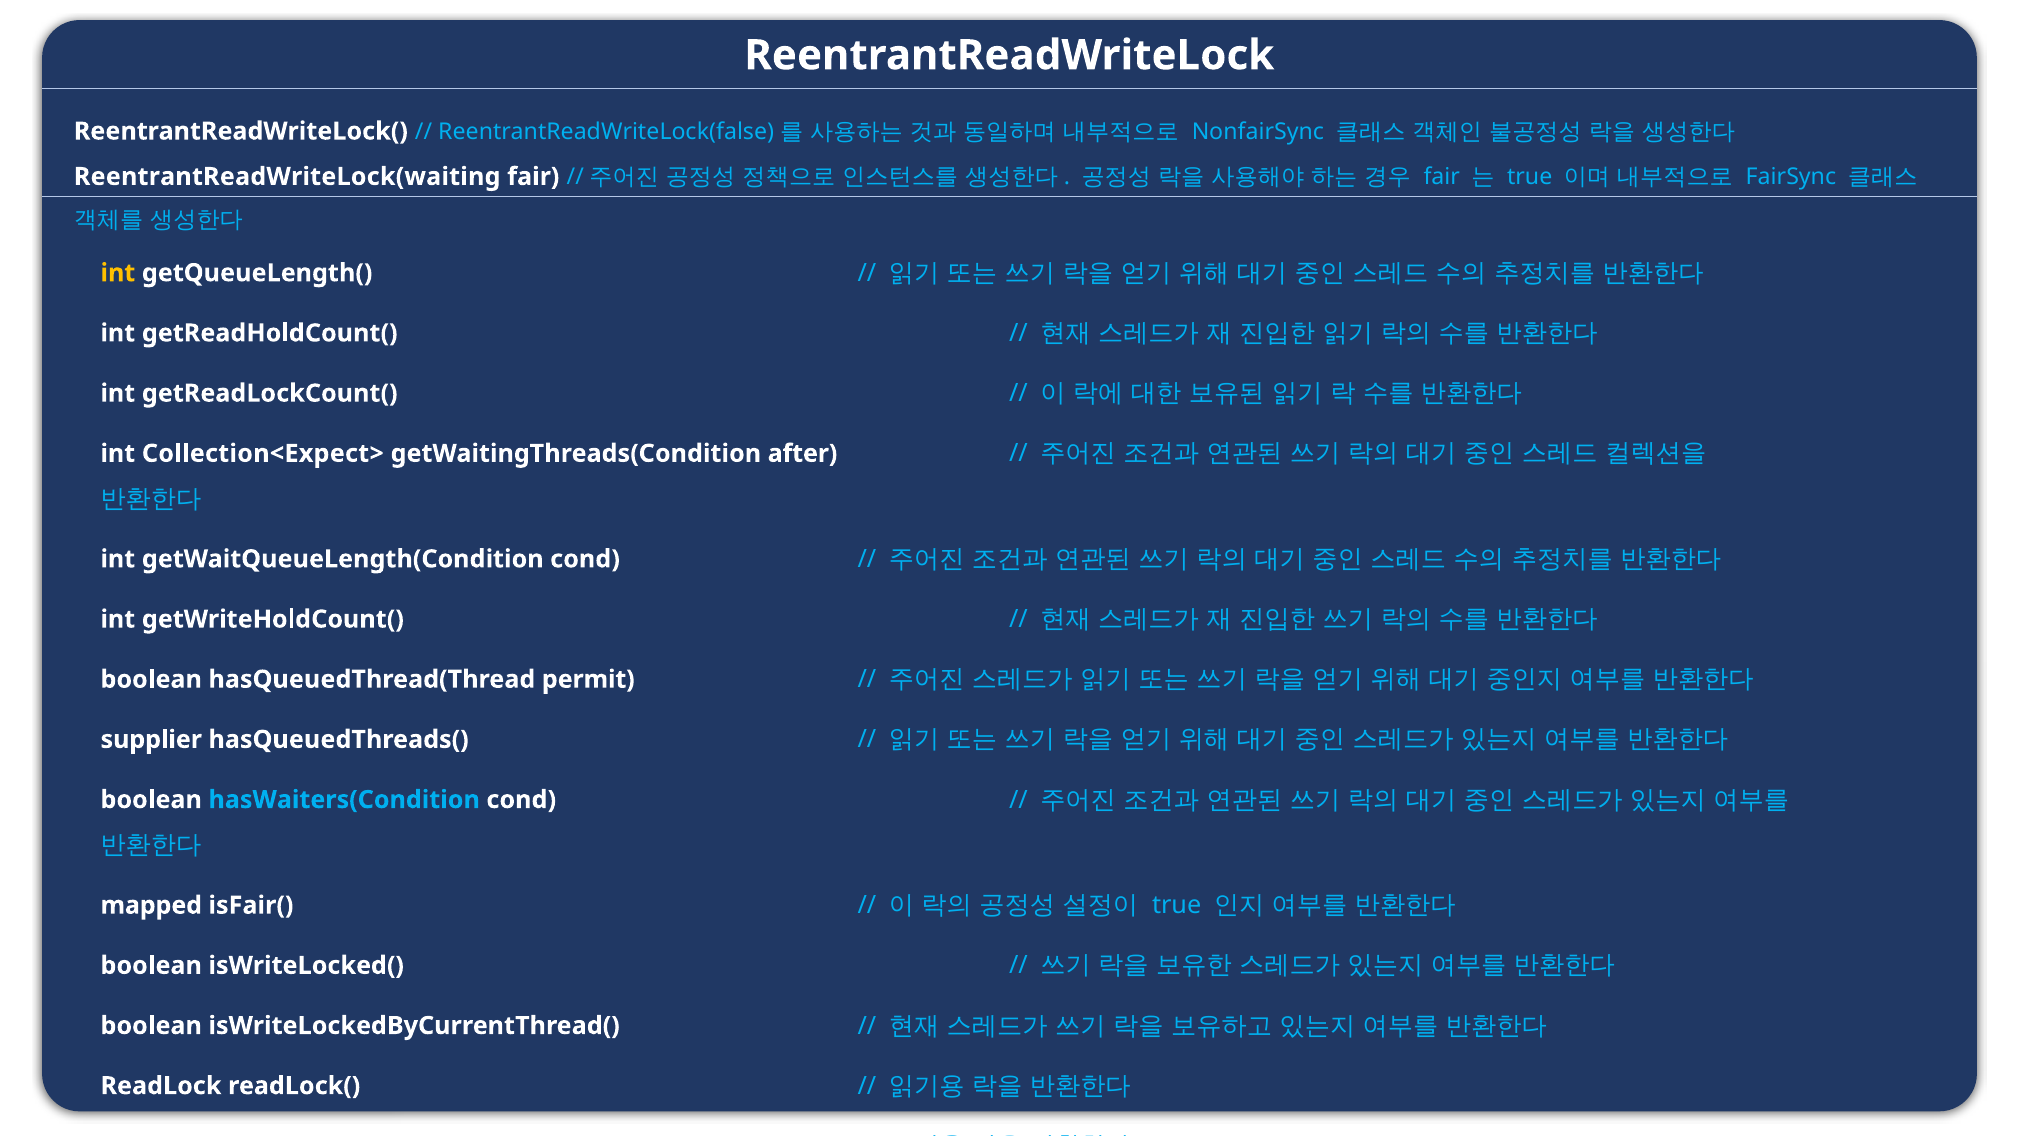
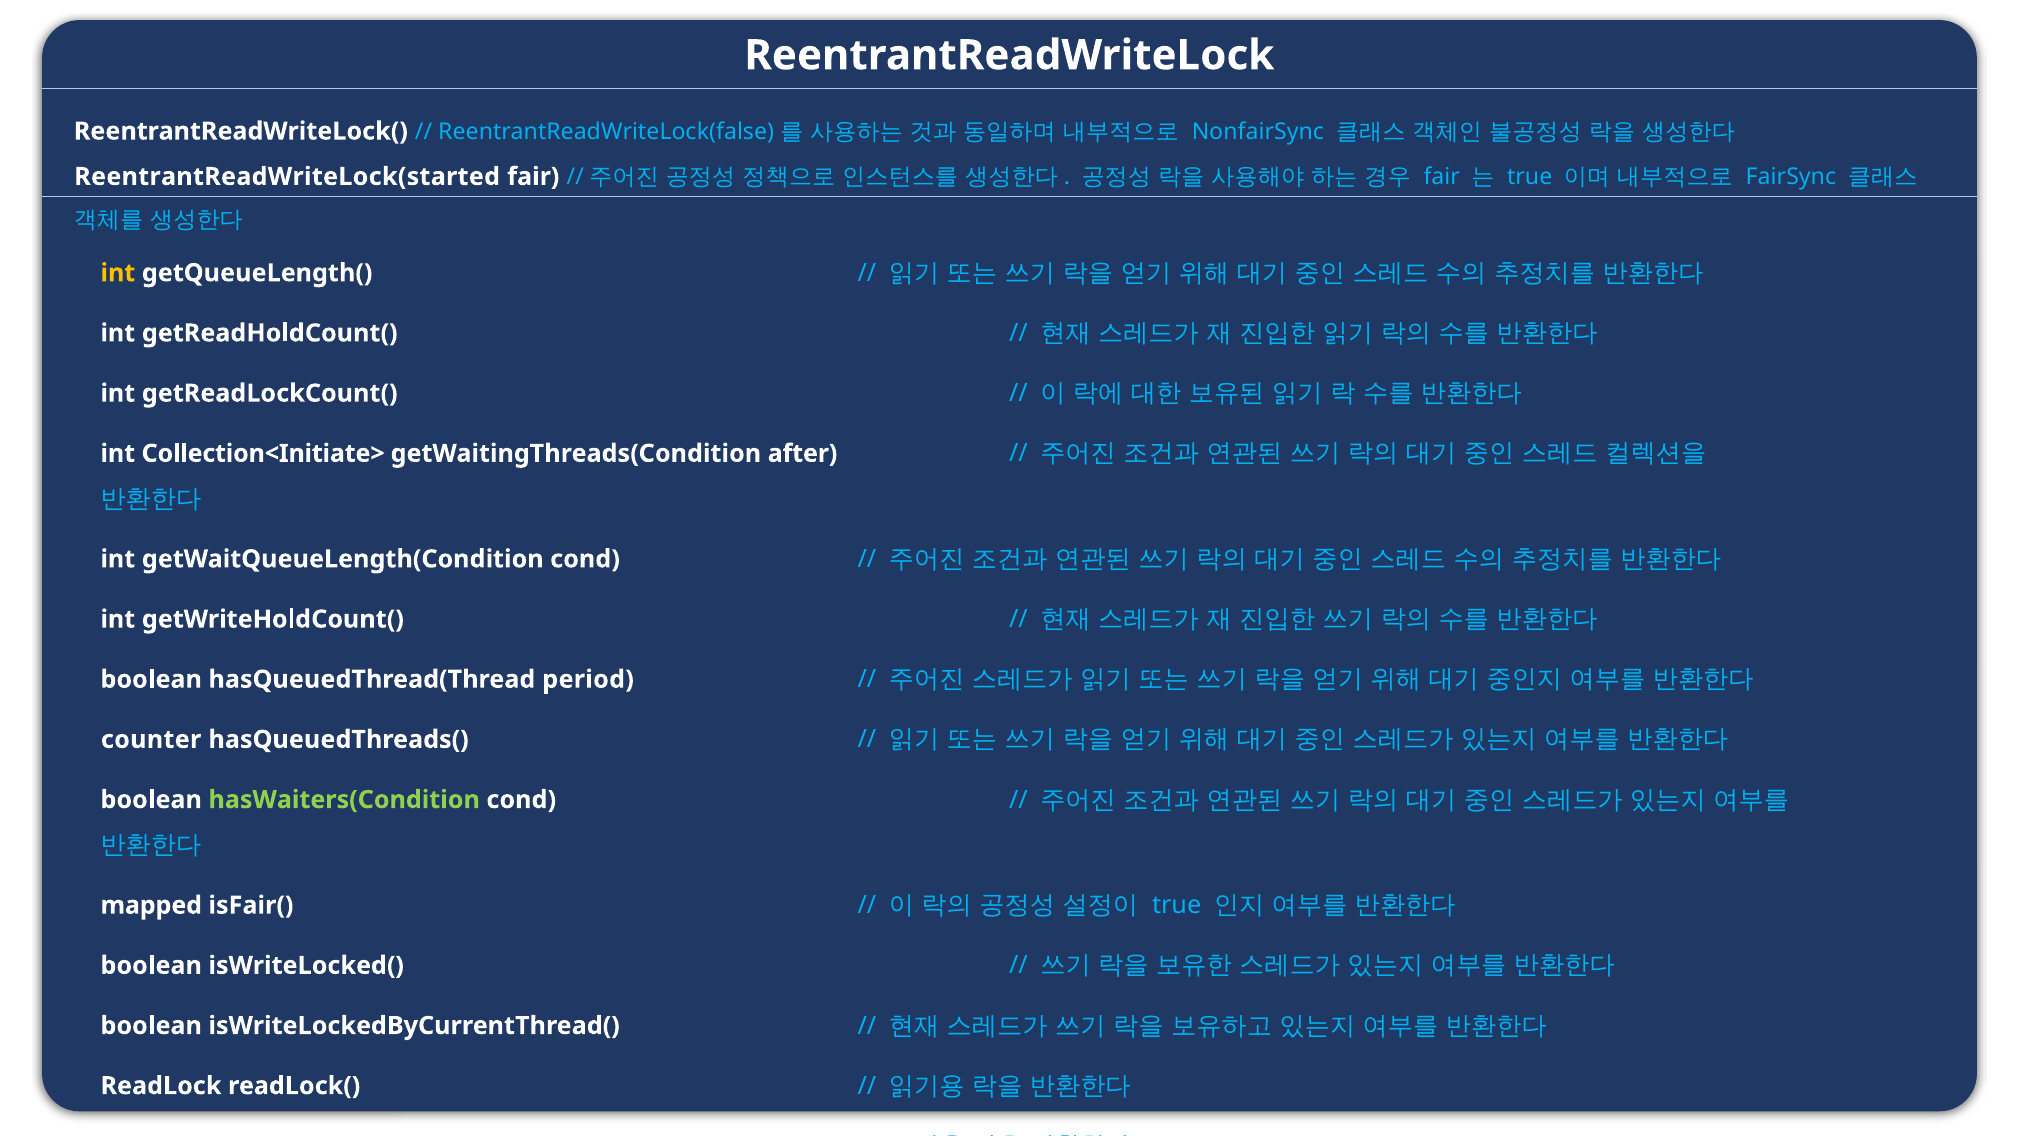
ReentrantReadWriteLock(waiting: ReentrantReadWriteLock(waiting -> ReentrantReadWriteLock(started (287, 177)
Collection<Expect>: Collection<Expect> -> Collection<Initiate> (263, 453)
permit: permit -> period (588, 679)
supplier: supplier -> counter (151, 739)
hasWaiters(Condition colour: light blue -> light green (344, 800)
